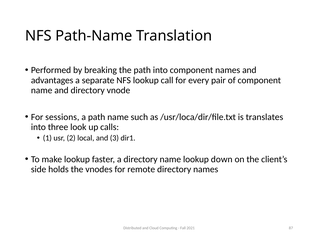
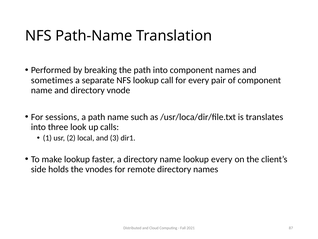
advantages: advantages -> sometimes (52, 80)
lookup down: down -> every (222, 159)
